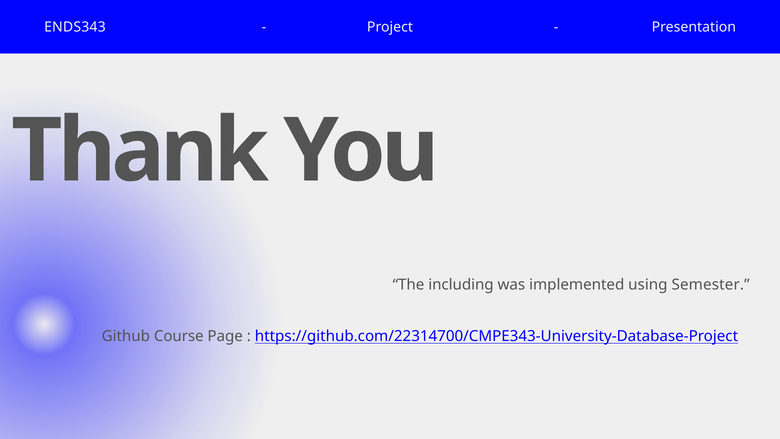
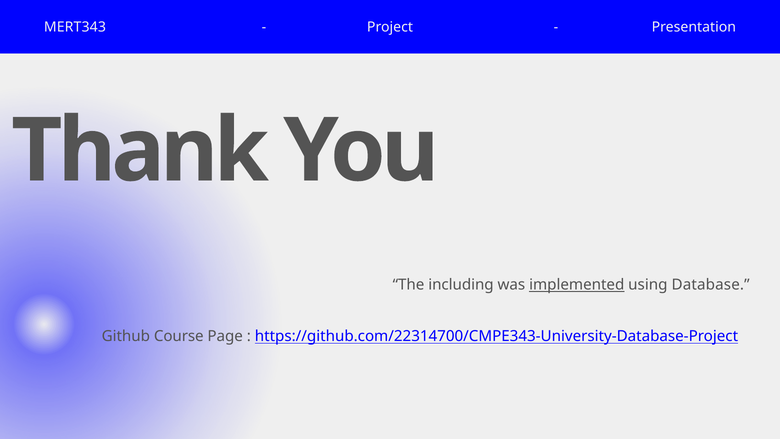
ENDS343: ENDS343 -> MERT343 (75, 27)
implemented underline: none -> present (577, 285)
Semester: Semester -> Database (711, 285)
